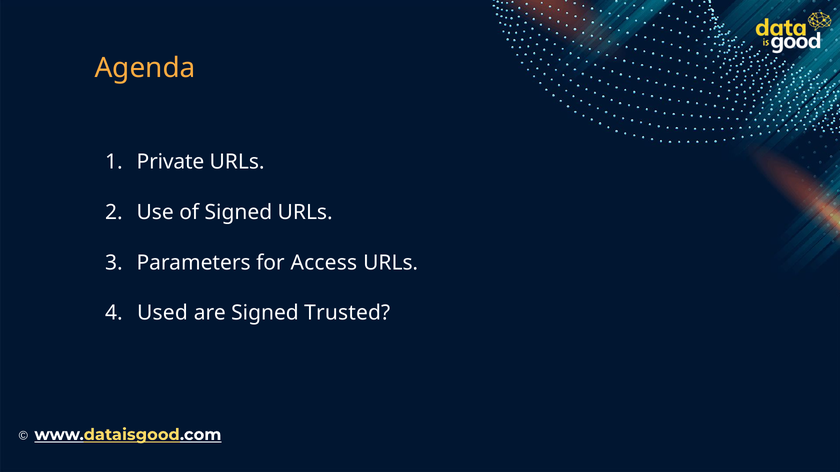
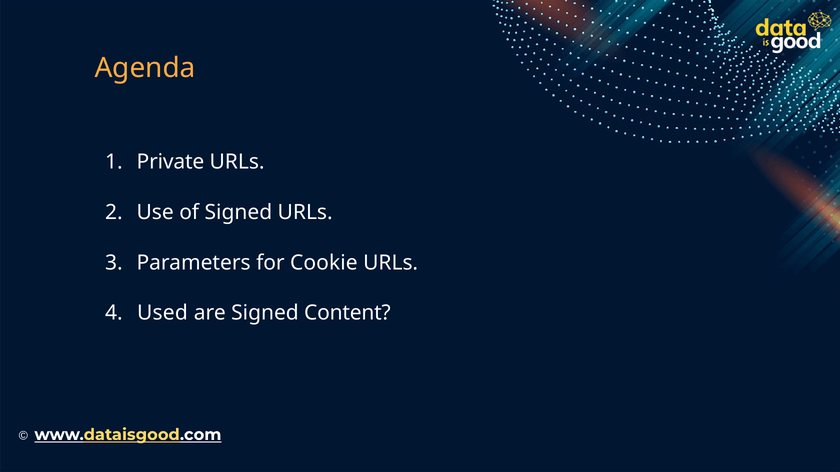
Access: Access -> Cookie (324, 263)
Trusted: Trusted -> Content (347, 313)
